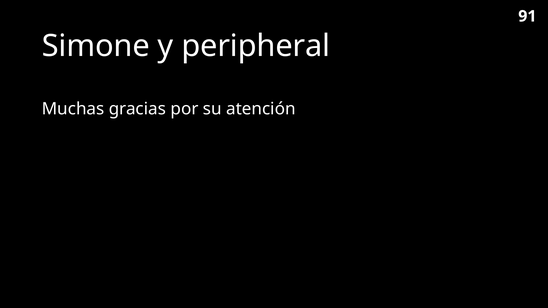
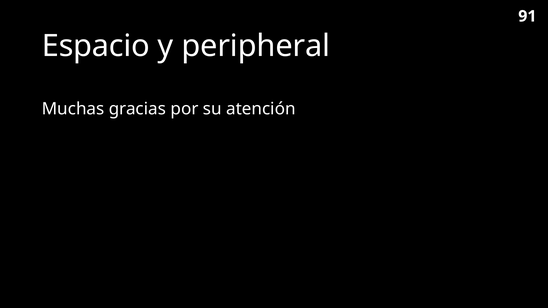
Simone: Simone -> Espacio (96, 46)
